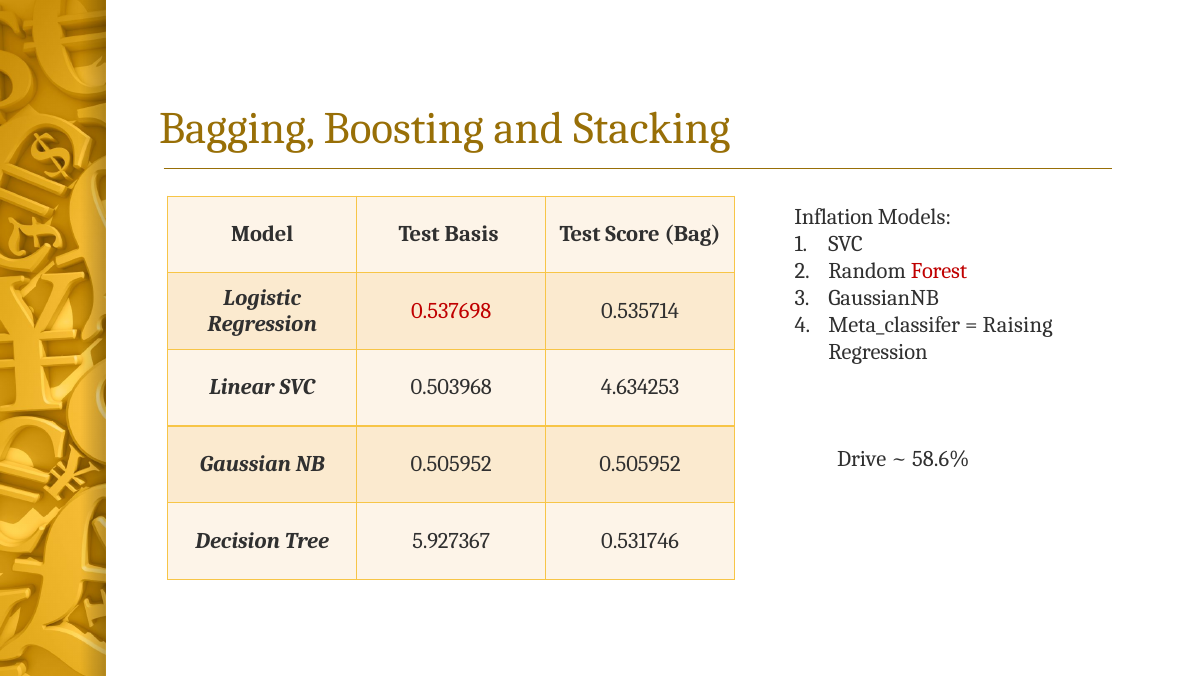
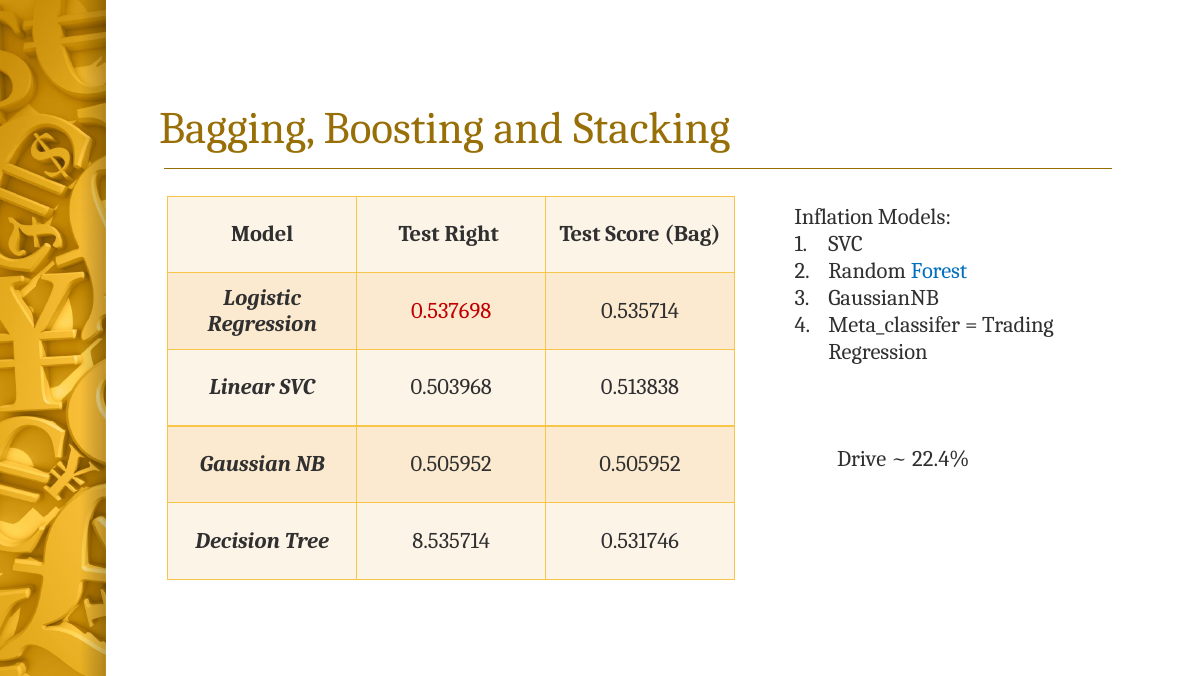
Basis: Basis -> Right (472, 234)
Forest colour: red -> blue (939, 272)
Raising: Raising -> Trading (1018, 326)
4.634253: 4.634253 -> 0.513838 (640, 388)
58.6%: 58.6% -> 22.4% (941, 460)
5.927367: 5.927367 -> 8.535714 (451, 541)
